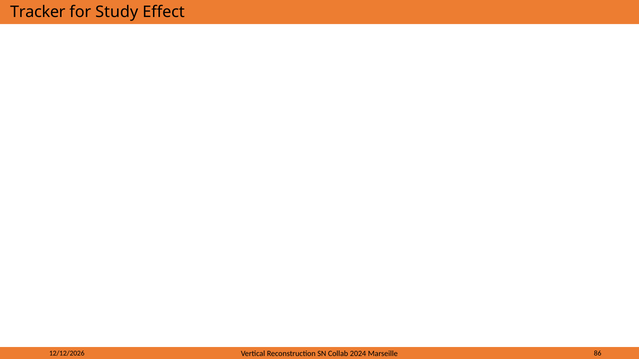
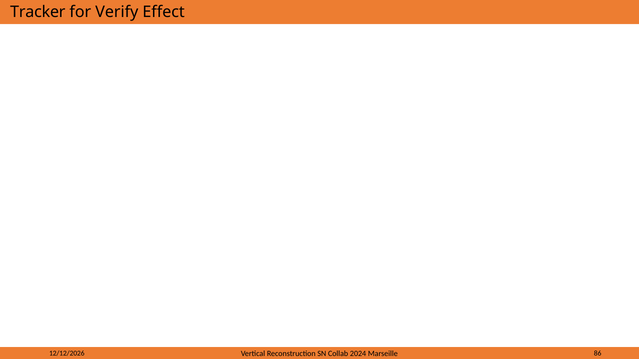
Study: Study -> Verify (117, 12)
